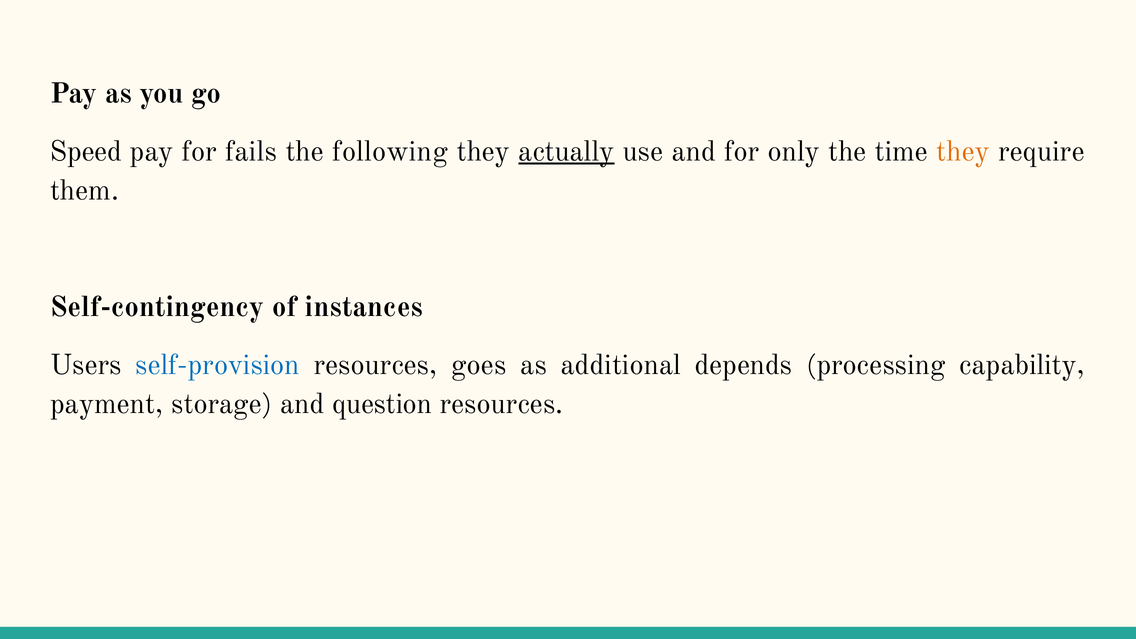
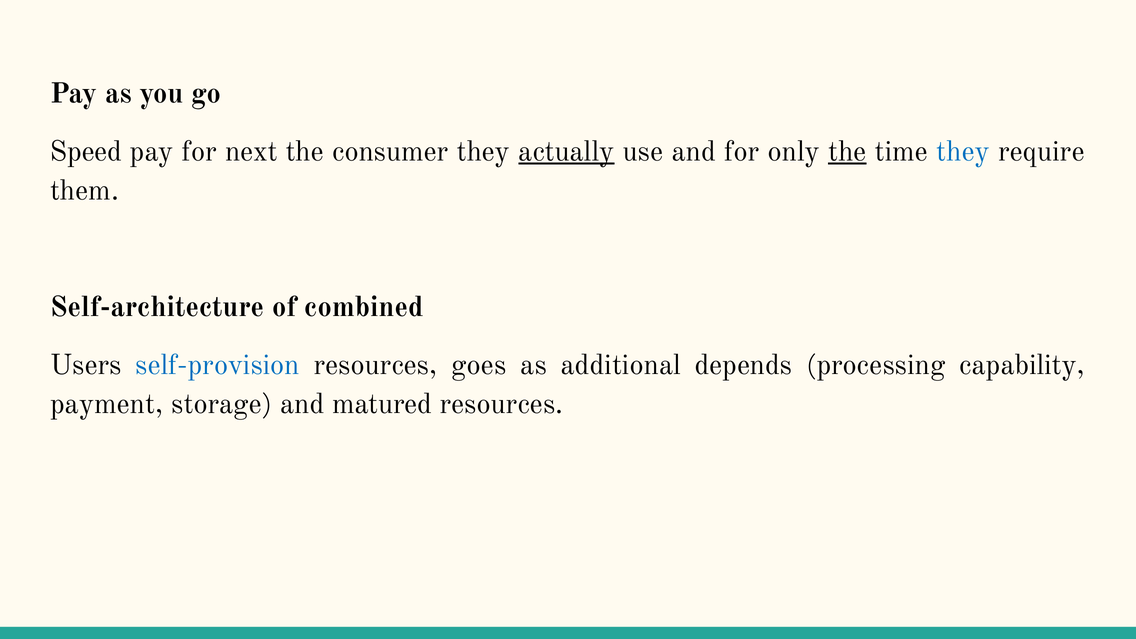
fails: fails -> next (251, 151)
following: following -> consumer (390, 151)
the underline: none -> present (847, 151)
they colour: orange -> blue (963, 151)
Self-contingency: Self-contingency -> Self-architecture (157, 307)
instances: instances -> combined (364, 307)
question: question -> matured (382, 404)
